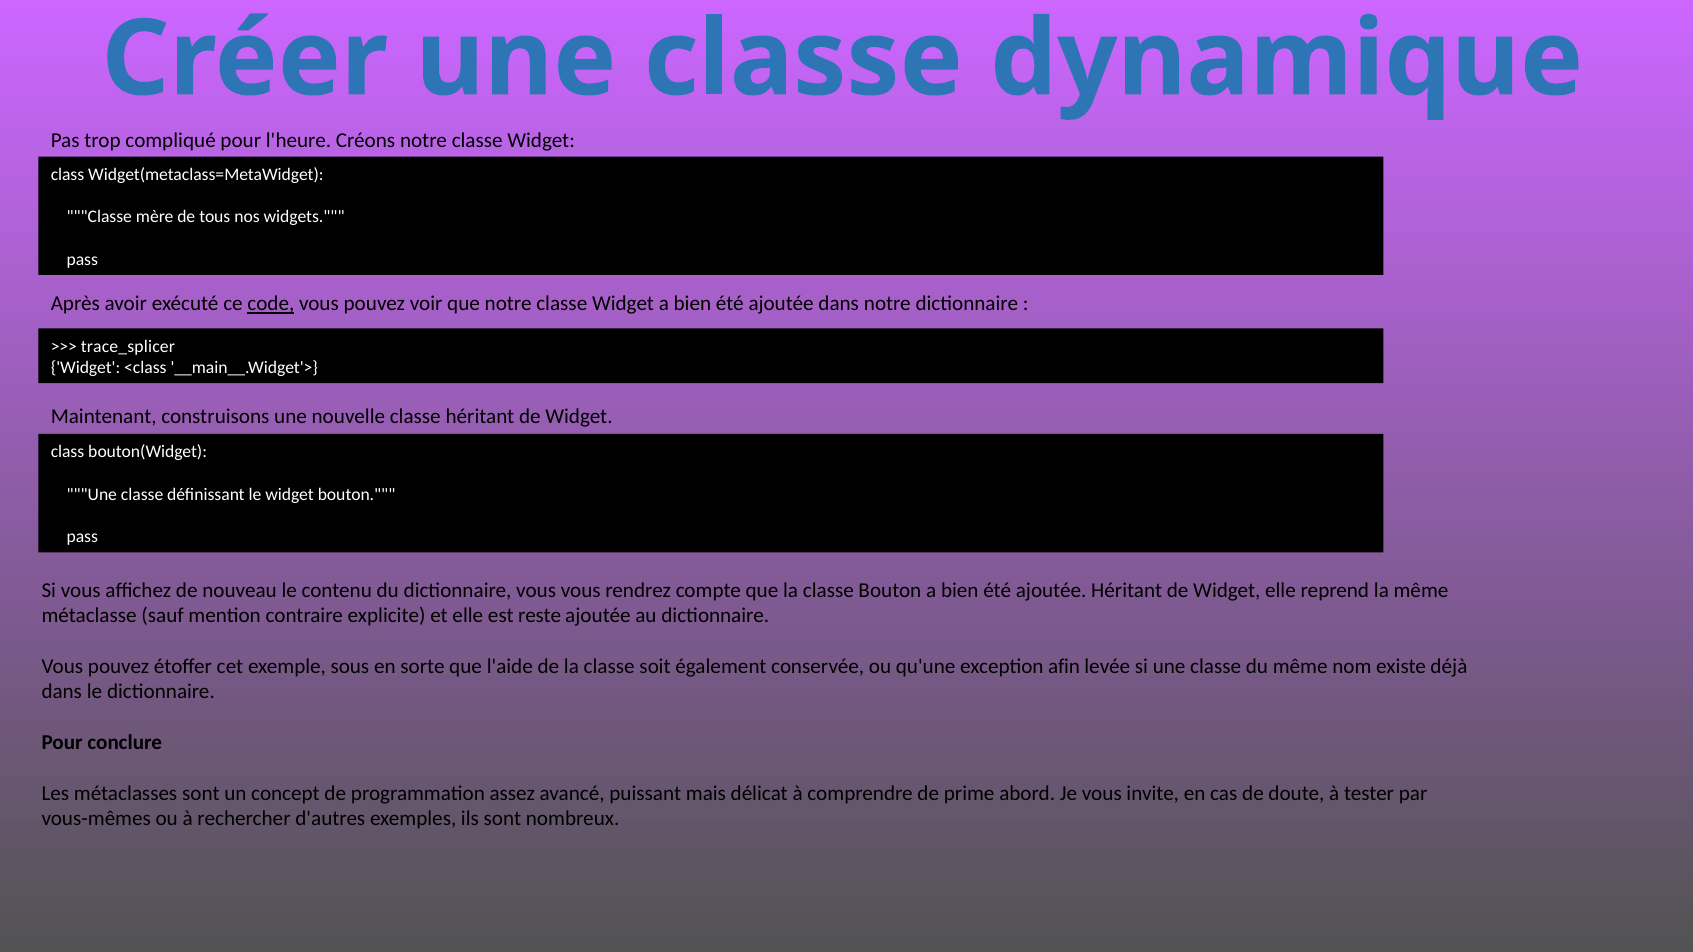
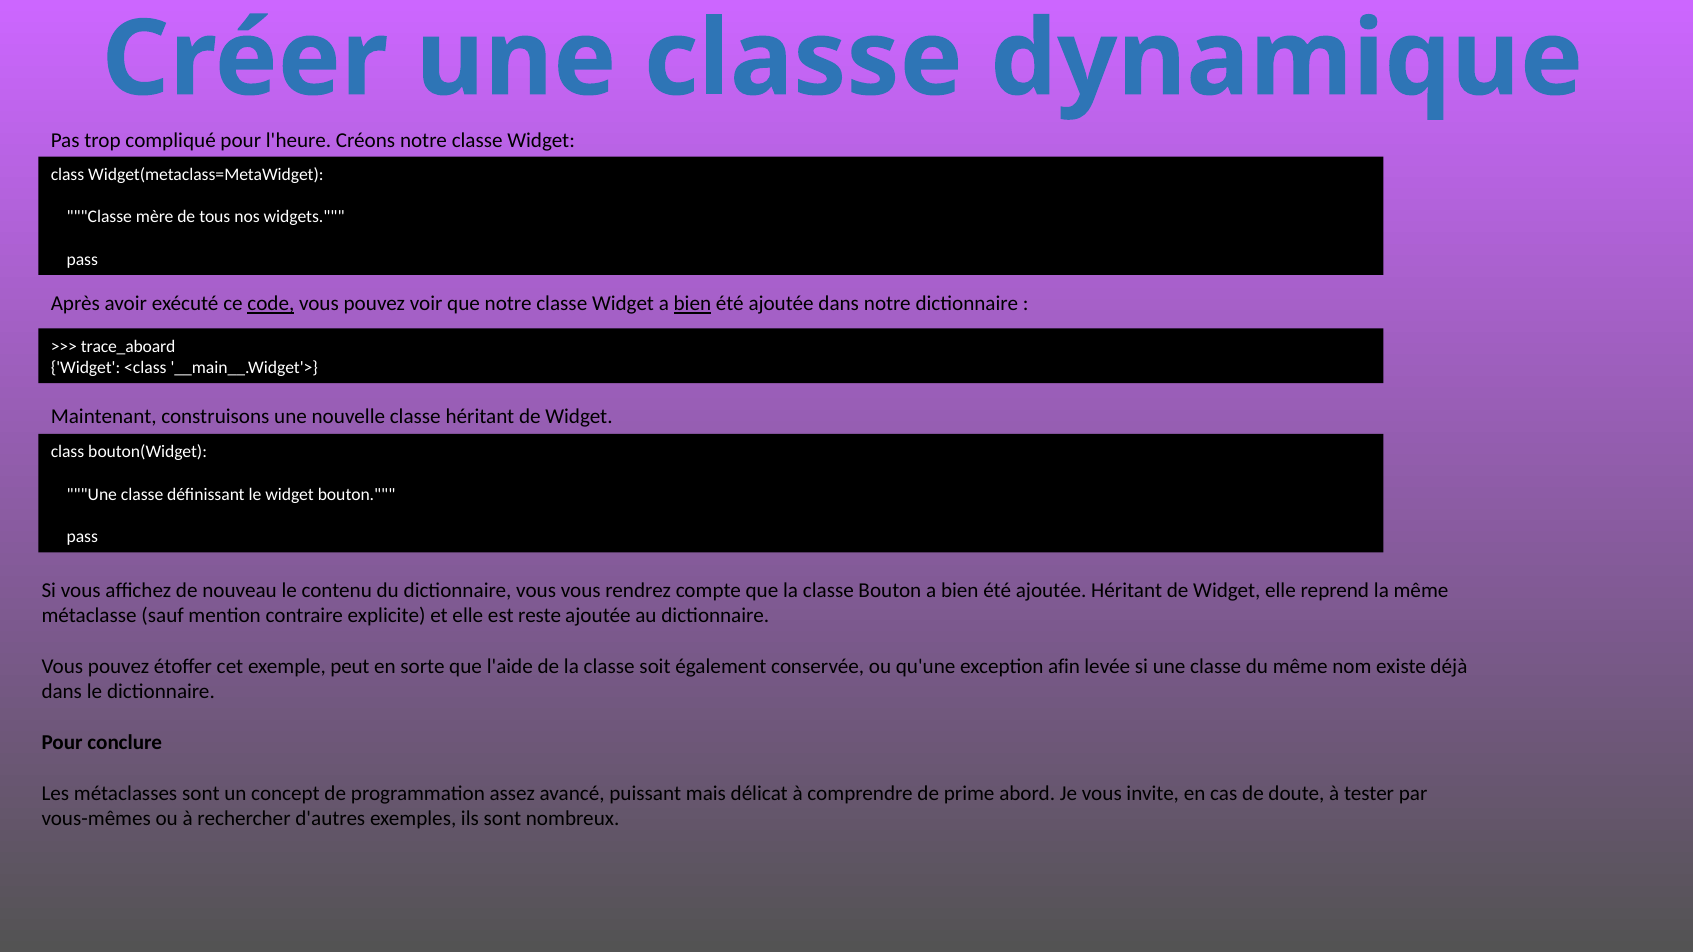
bien underline: none -> present (692, 304)
trace_splicer: trace_splicer -> trace_aboard (128, 346)
sous: sous -> peut (350, 667)
